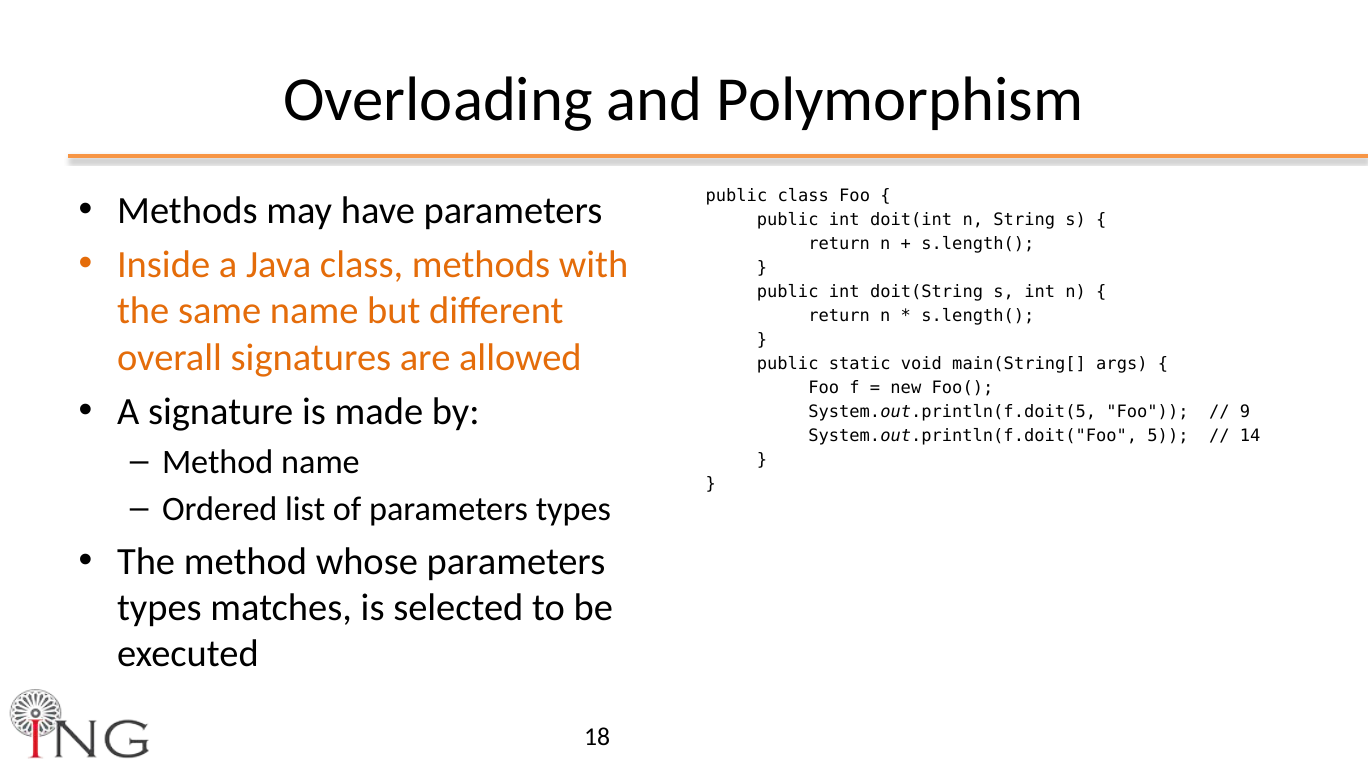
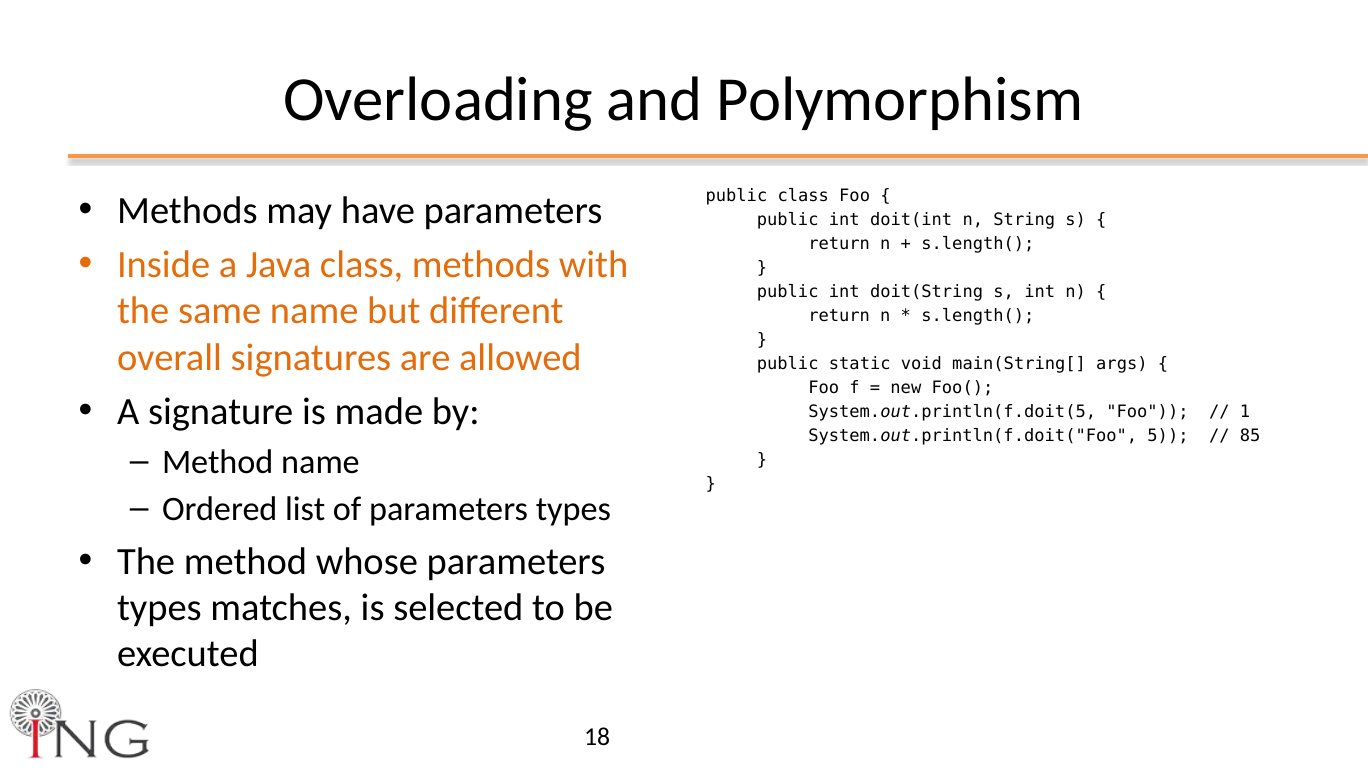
9: 9 -> 1 (1245, 412)
14: 14 -> 85 (1250, 436)
